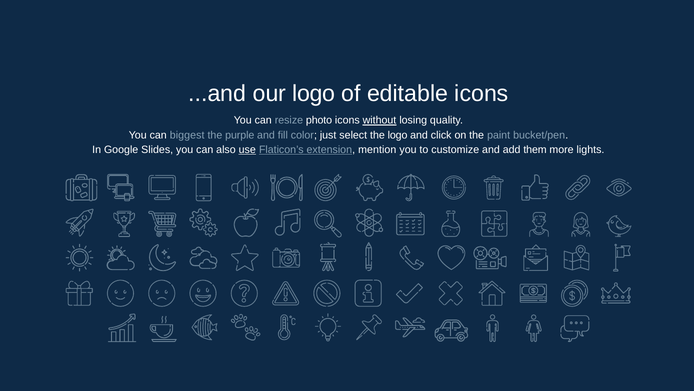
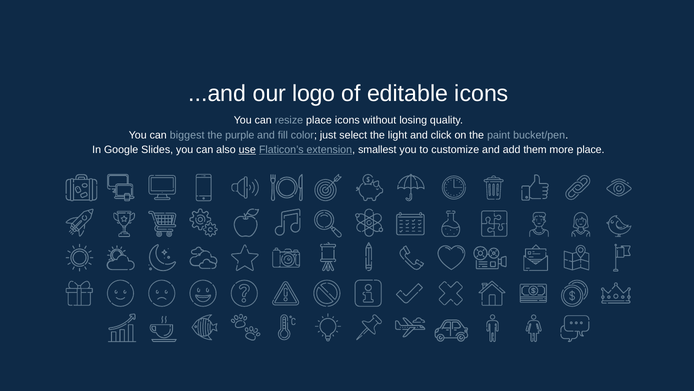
resize photo: photo -> place (319, 120)
without underline: present -> none (379, 120)
the logo: logo -> light (398, 135)
mention: mention -> smallest (377, 149)
more lights: lights -> place (591, 149)
